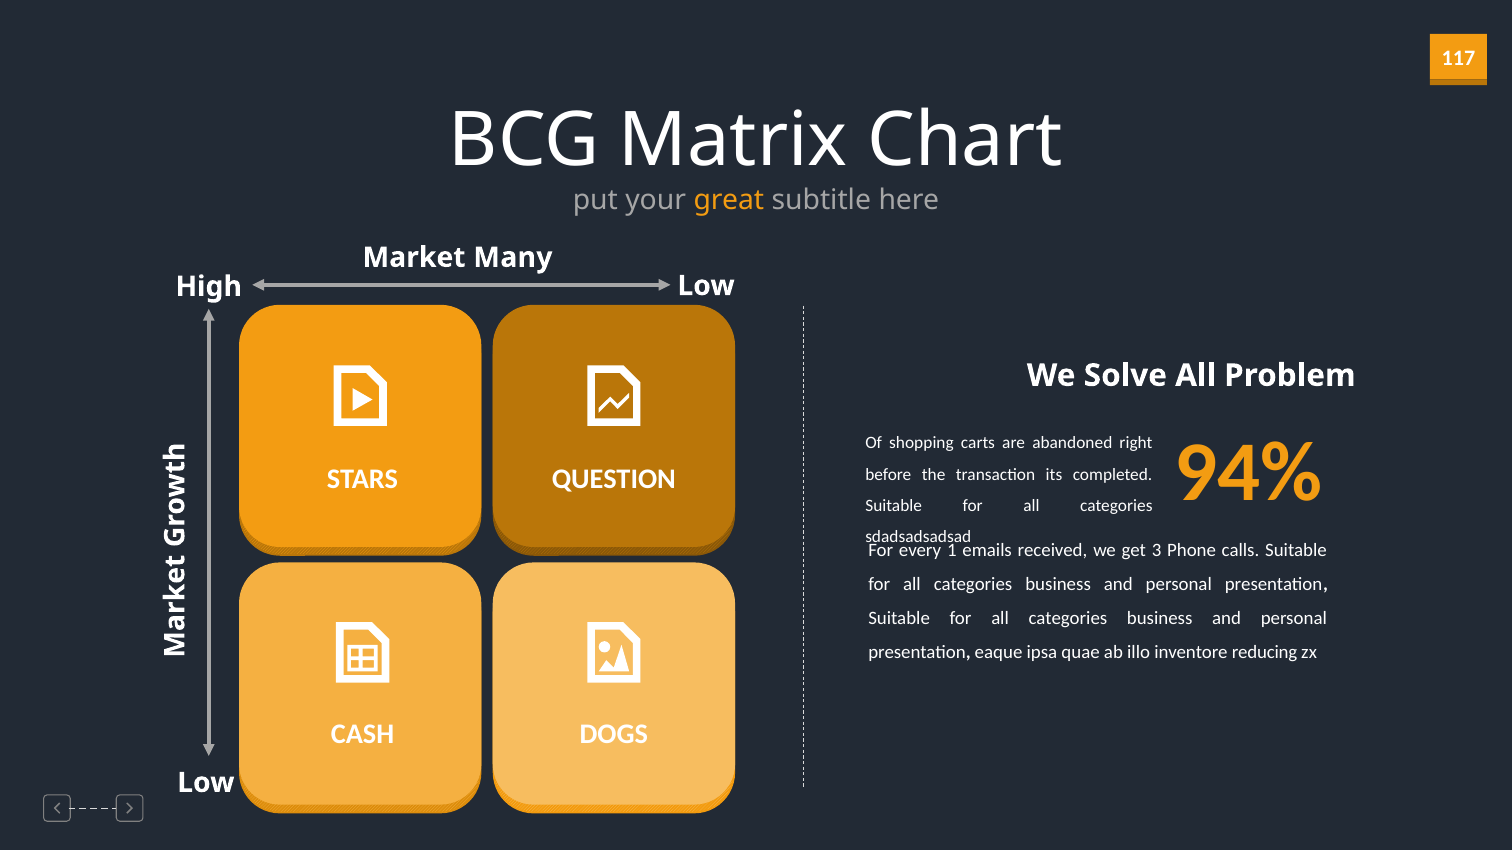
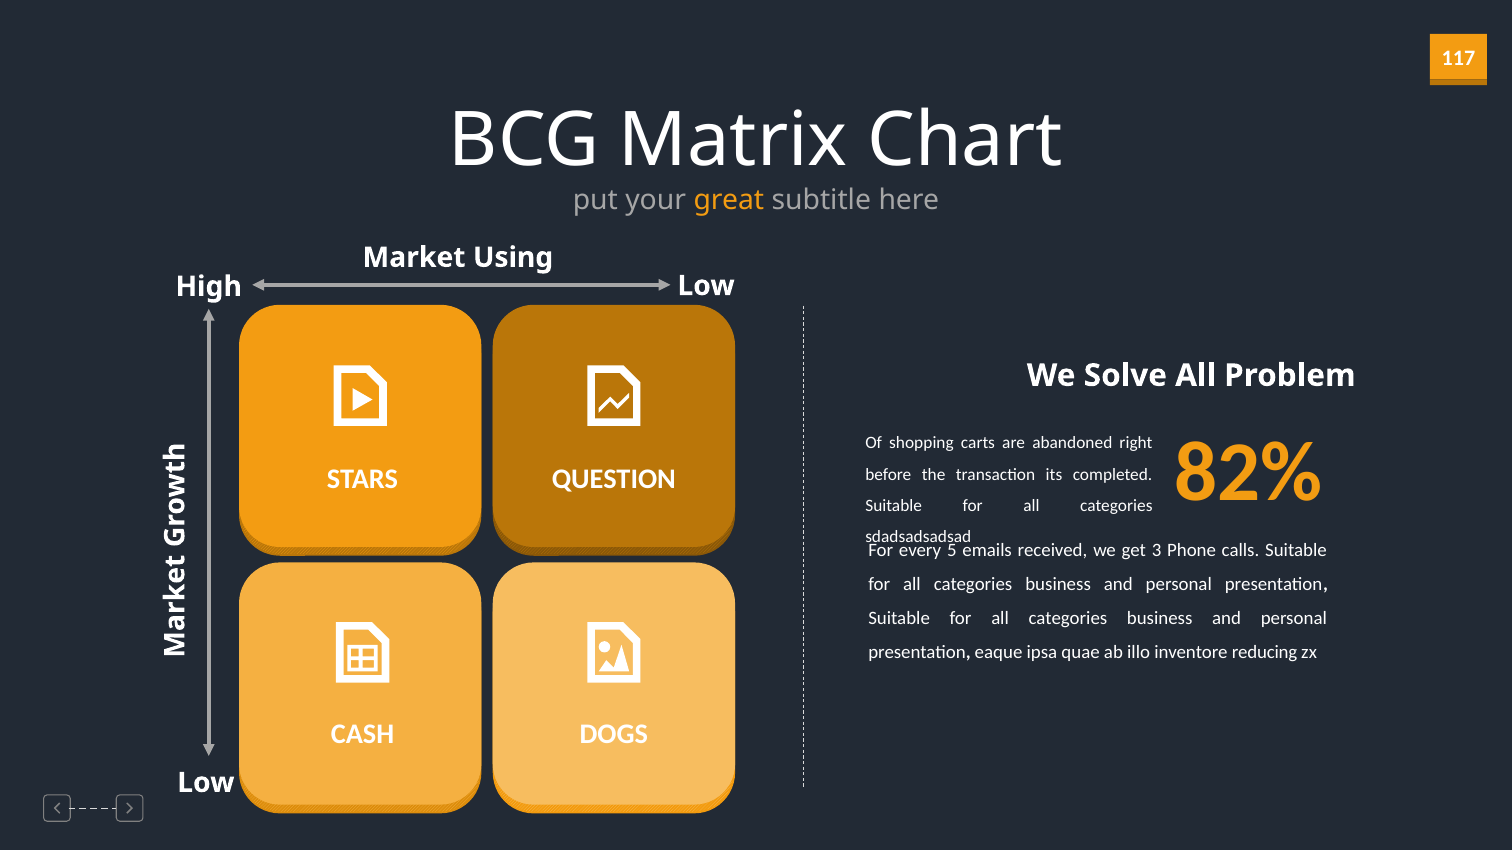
Many: Many -> Using (513, 258)
94%: 94% -> 82% (1249, 473)
1: 1 -> 5 (952, 551)
